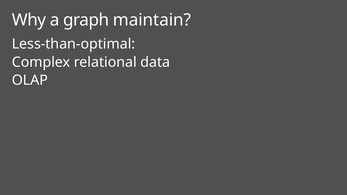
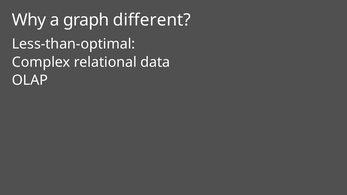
maintain: maintain -> different (152, 20)
